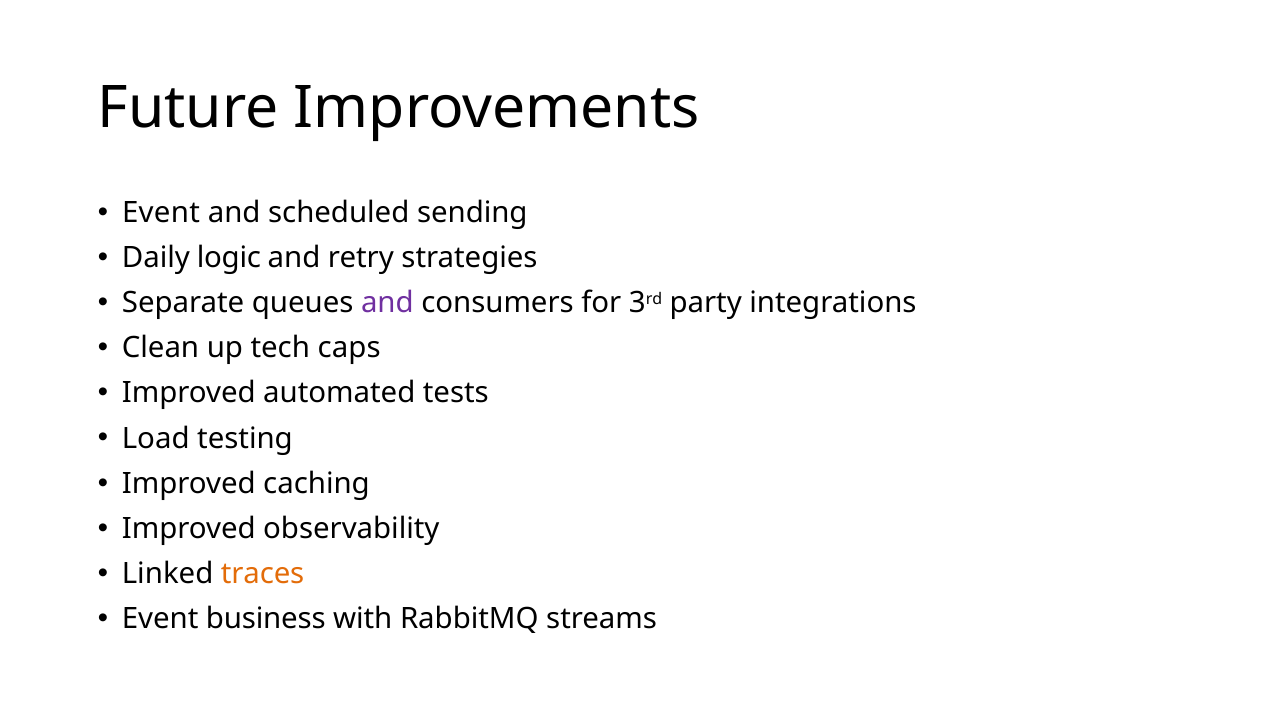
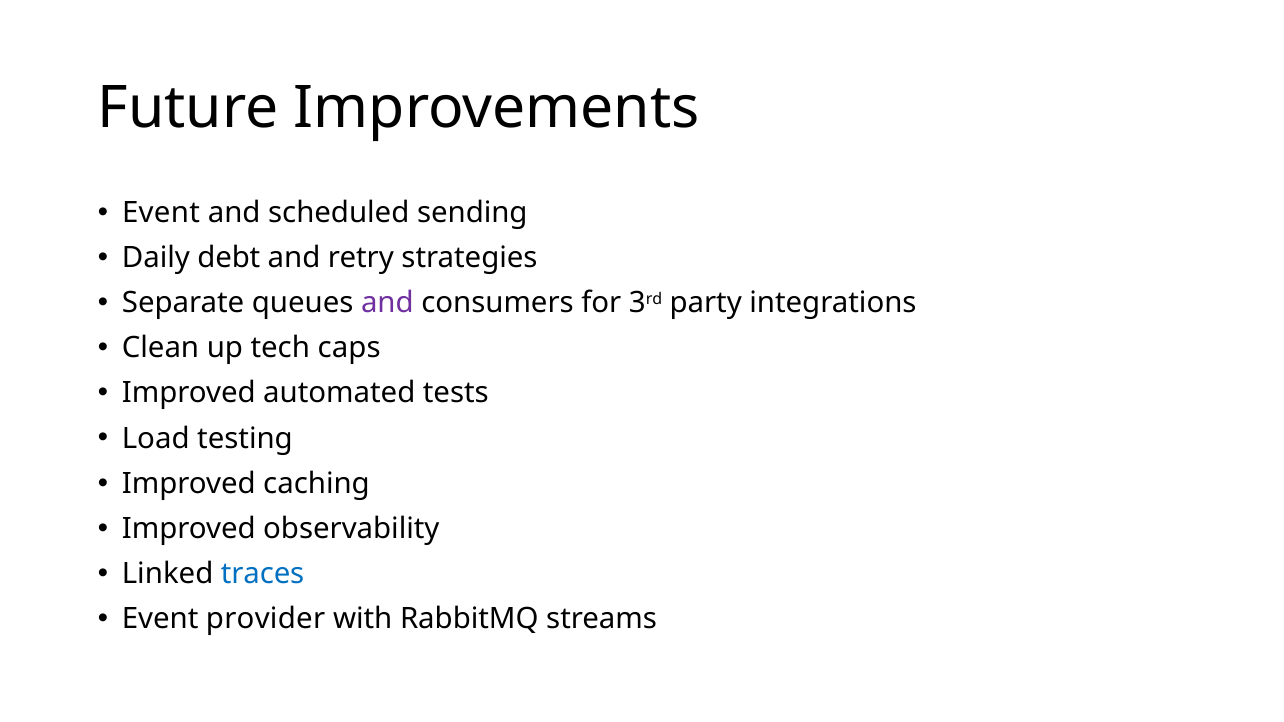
logic: logic -> debt (229, 258)
traces colour: orange -> blue (263, 574)
business: business -> provider (266, 619)
